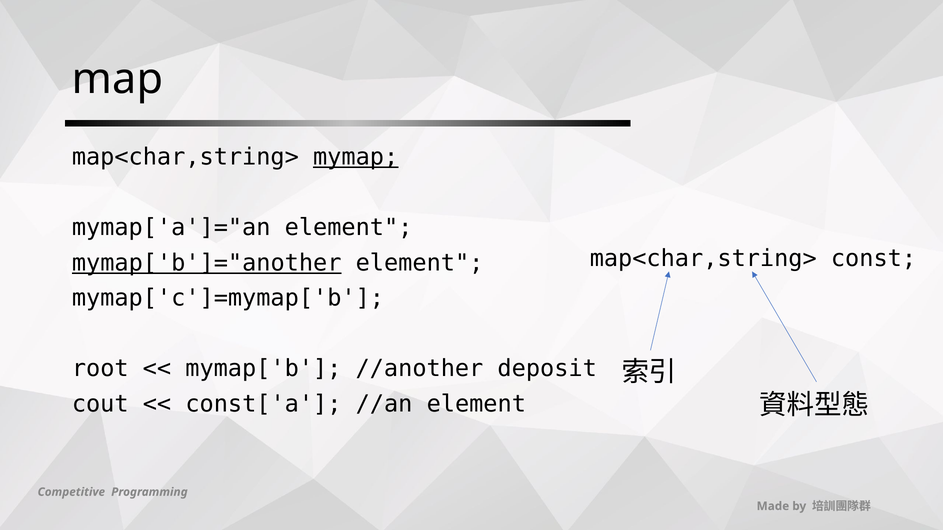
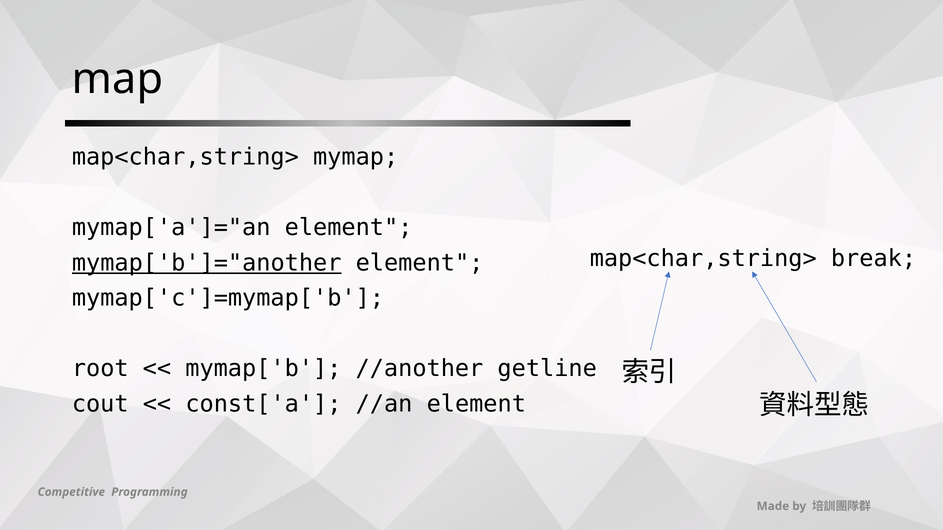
mymap underline: present -> none (356, 157)
const: const -> break (874, 259)
deposit: deposit -> getline (547, 369)
